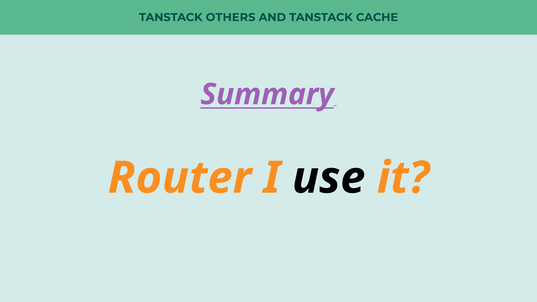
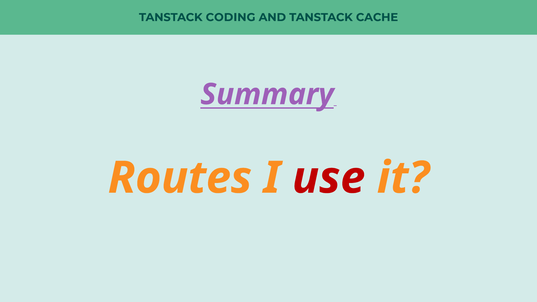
OTHERS: OTHERS -> CODING (231, 17)
Router: Router -> Routes (180, 178)
use colour: black -> red (329, 178)
